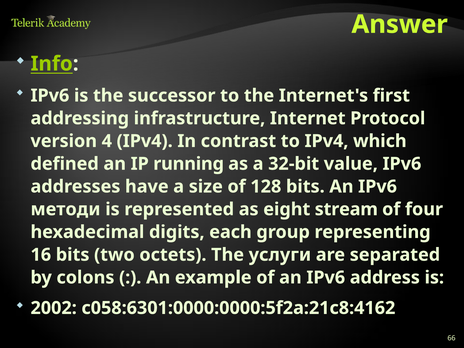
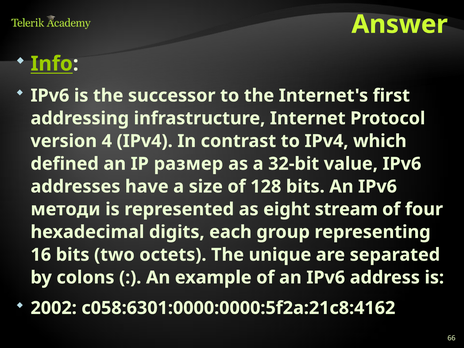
running: running -> размер (188, 164)
услуги: услуги -> unique (280, 255)
